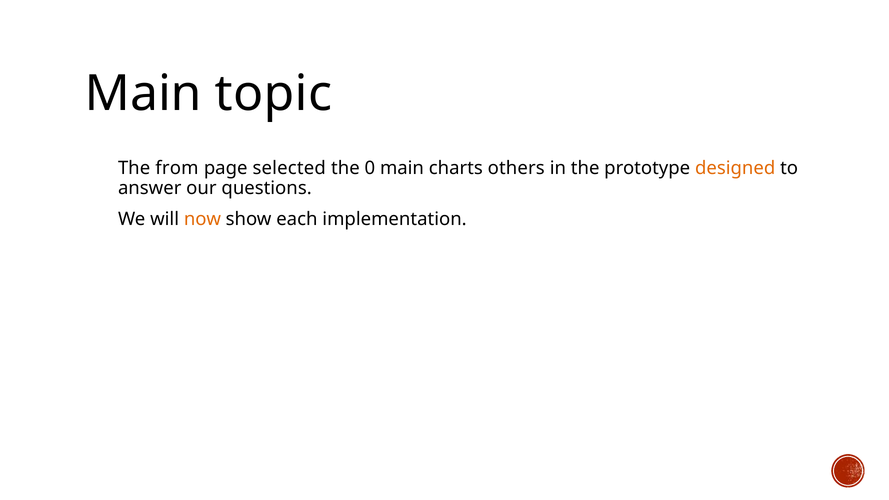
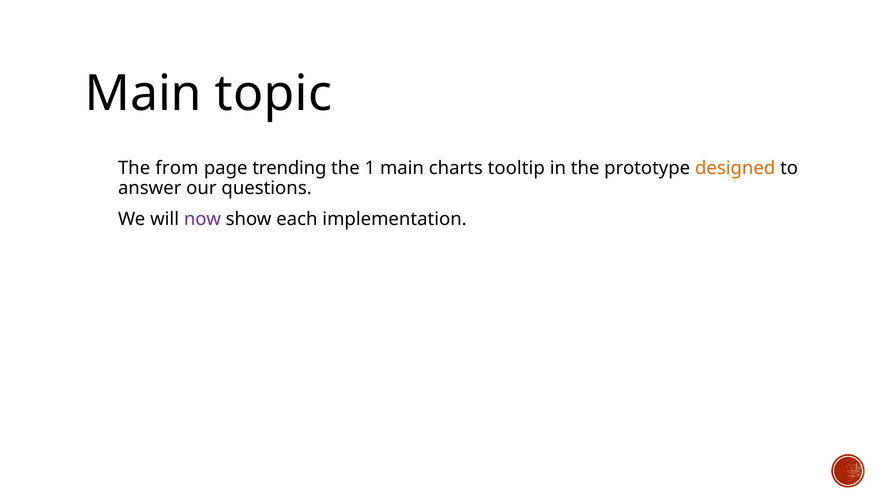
selected: selected -> trending (289, 168)
0: 0 -> 1 (370, 168)
others: others -> tooltip (516, 168)
now colour: orange -> purple (202, 219)
